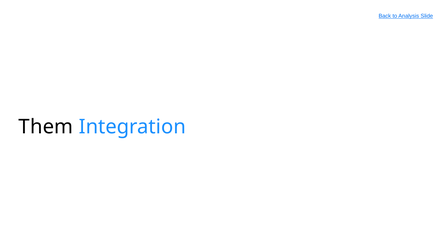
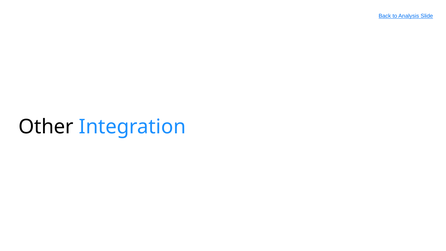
Them: Them -> Other (46, 127)
